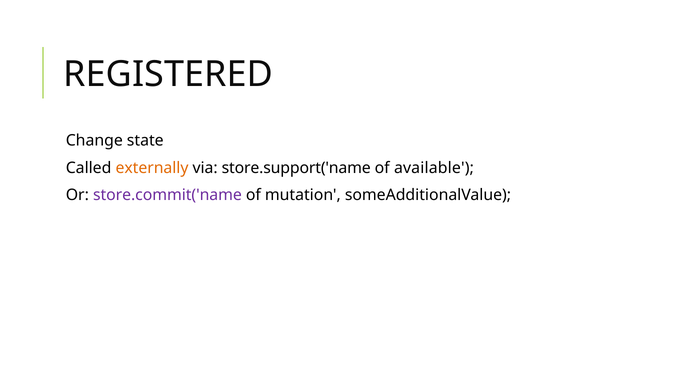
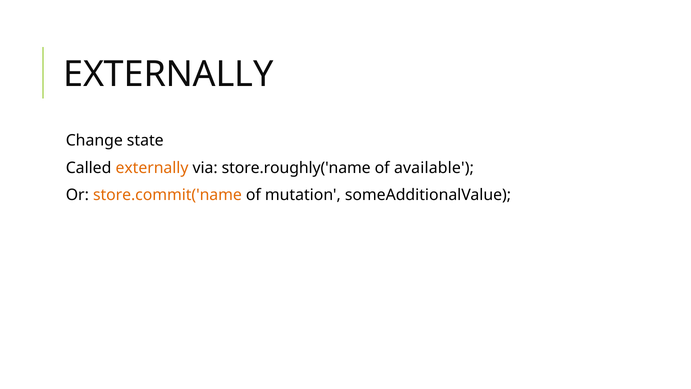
REGISTERED: REGISTERED -> EXTERNALLY (168, 74)
store.support('name: store.support('name -> store.roughly('name (296, 168)
store.commit('name colour: purple -> orange (167, 195)
